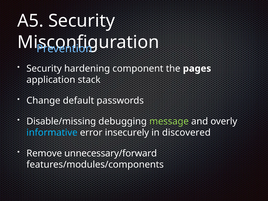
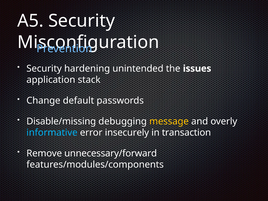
component: component -> unintended (138, 69)
pages: pages -> issues (197, 69)
message colour: light green -> yellow (169, 121)
discovered: discovered -> transaction (186, 133)
